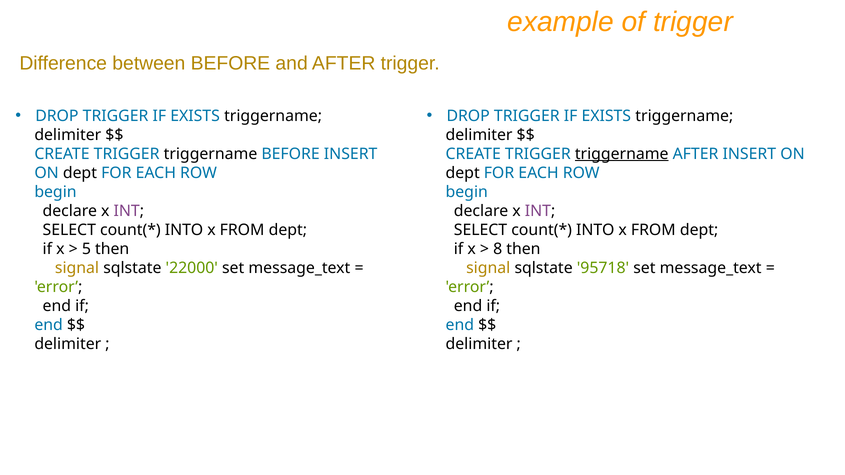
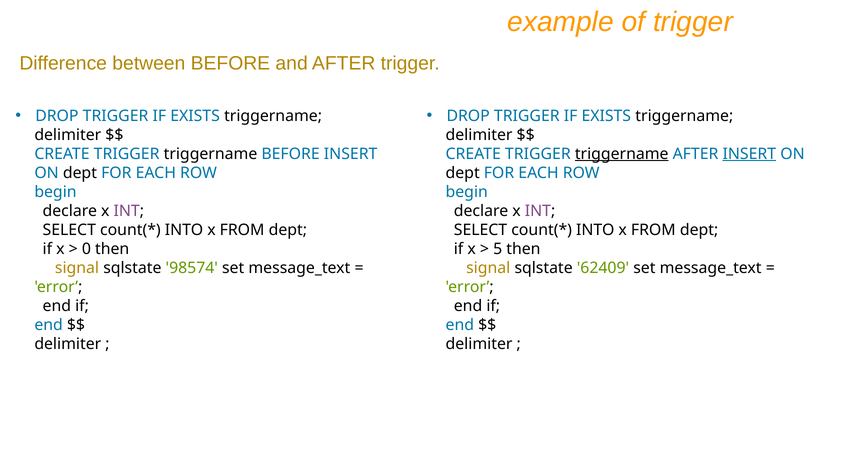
INSERT underline: none -> present (749, 154)
5: 5 -> 0 (86, 249)
8: 8 -> 5 (498, 249)
22000: 22000 -> 98574 (192, 268)
95718: 95718 -> 62409 (603, 268)
